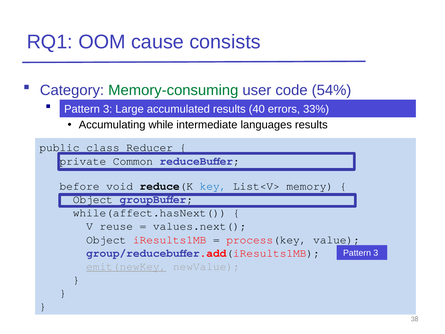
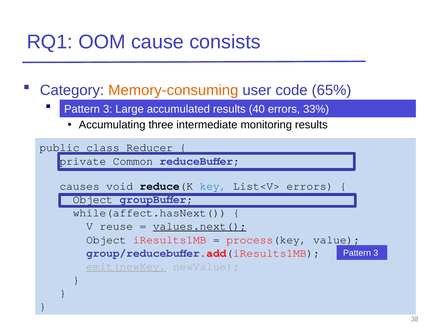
Memory-consuming colour: green -> orange (173, 90)
54%: 54% -> 65% (332, 90)
while: while -> three (161, 125)
languages: languages -> monitoring (266, 125)
before: before -> causes (80, 186)
List<V> memory: memory -> errors (310, 186)
values.next( underline: none -> present (200, 226)
